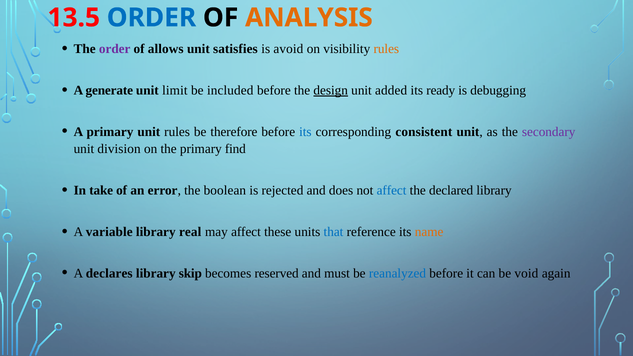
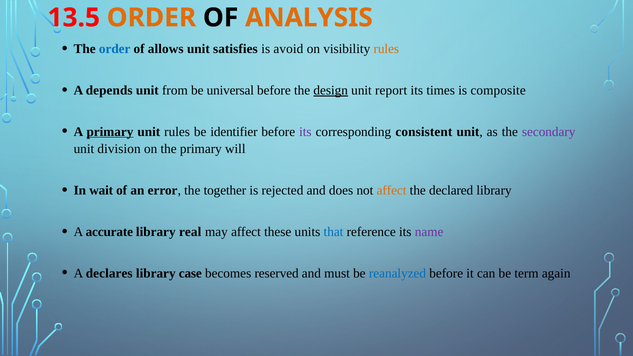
ORDER colour: blue -> orange (151, 18)
order colour: purple -> blue (115, 49)
generate: generate -> depends (109, 90)
limit: limit -> from (175, 90)
included: included -> universal (230, 90)
added: added -> report (391, 90)
ready: ready -> times (441, 90)
debugging: debugging -> composite (498, 90)
primary underline: none -> present (110, 132)
therefore: therefore -> identifier (234, 132)
its colour: blue -> purple (305, 132)
find: find -> will (235, 149)
take: take -> wait (101, 190)
boolean: boolean -> together (225, 190)
affect colour: blue -> orange (392, 190)
variable: variable -> accurate (109, 232)
name colour: orange -> purple (429, 232)
skip: skip -> case (190, 273)
void: void -> term (526, 273)
